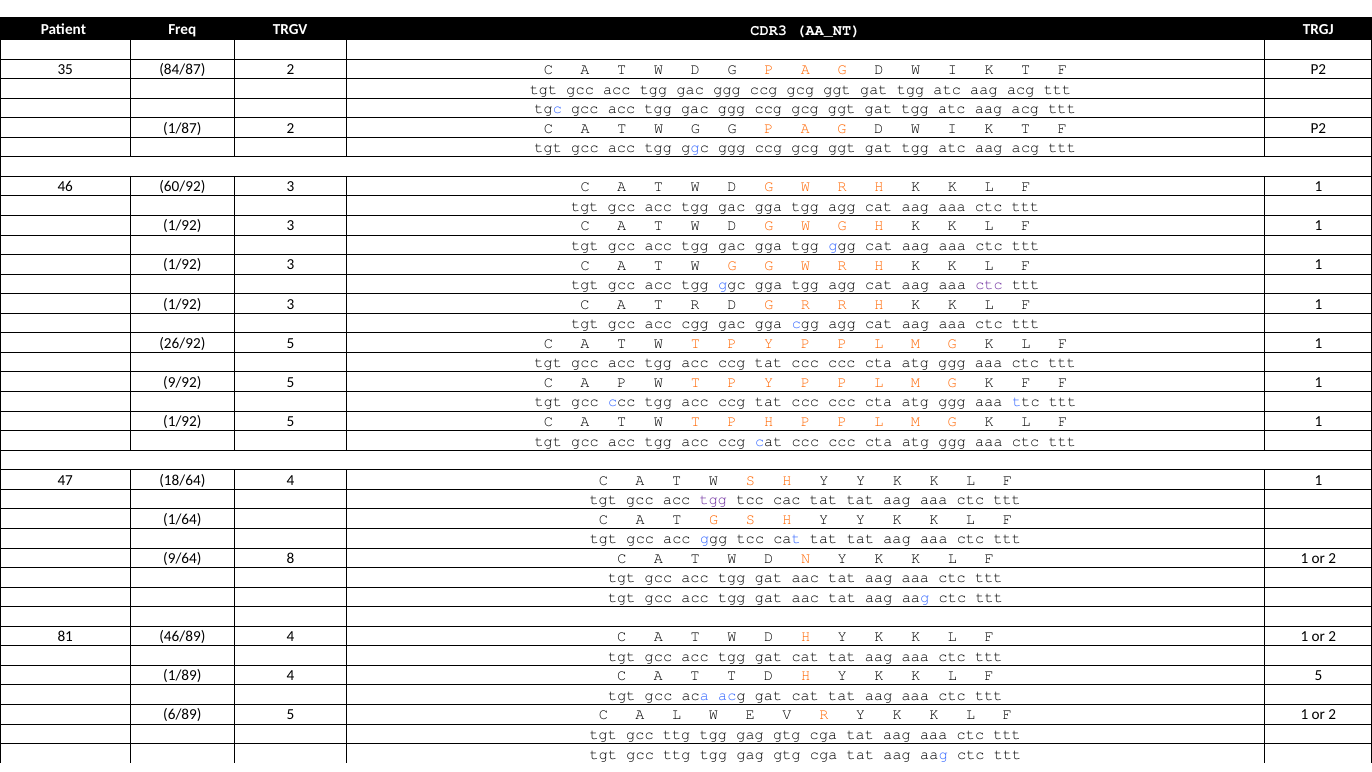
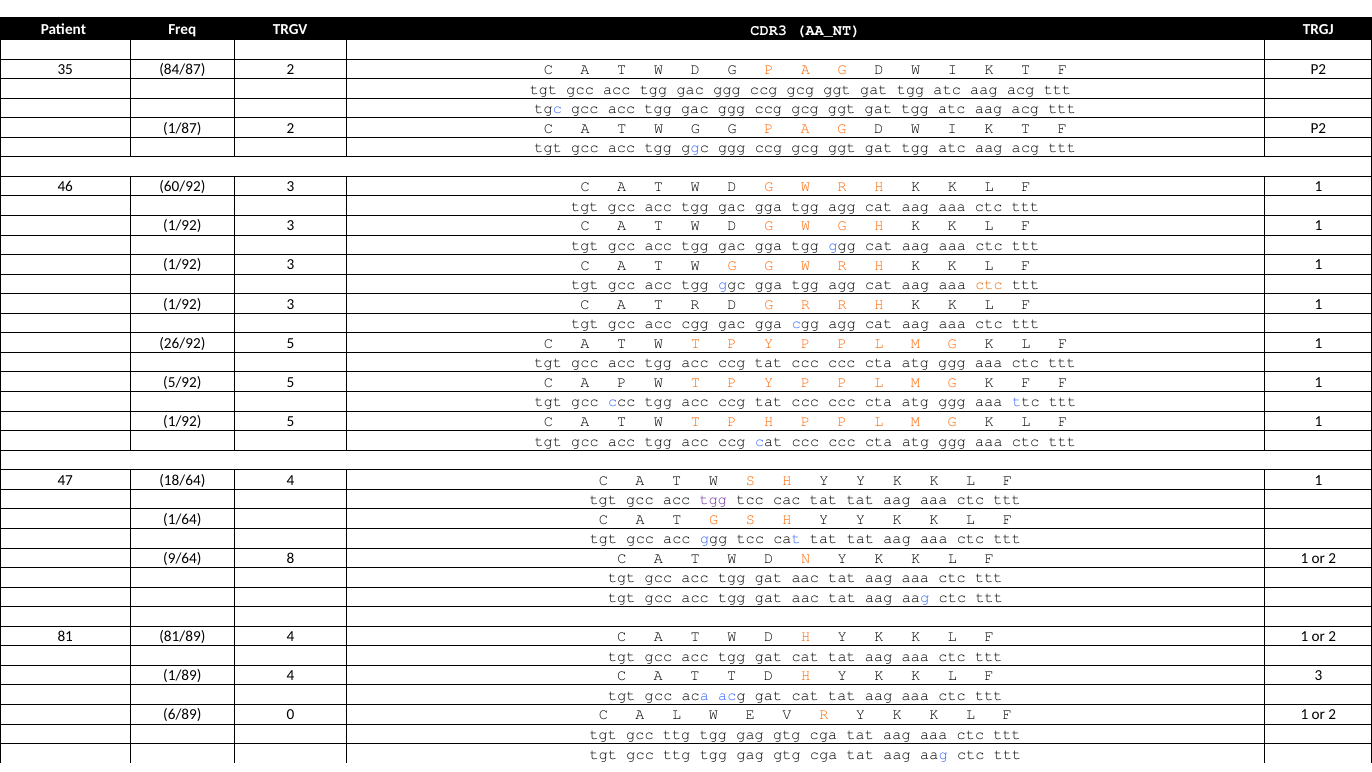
ctc colour: purple -> orange (989, 284)
9/92: 9/92 -> 5/92 (182, 382)
46/89: 46/89 -> 81/89 (182, 636)
F 5: 5 -> 3 (1318, 675)
6/89 5: 5 -> 0 (290, 715)
